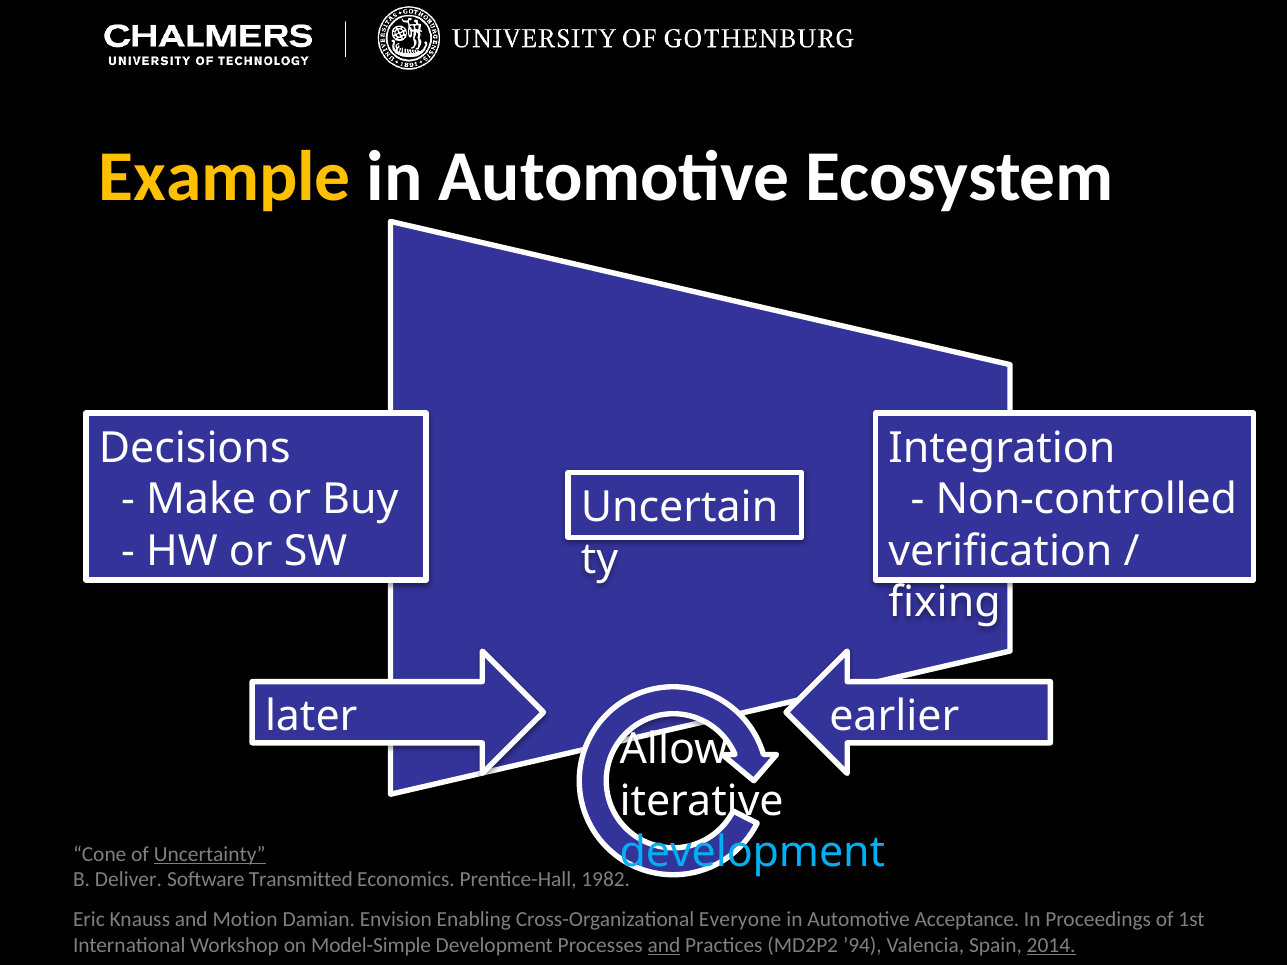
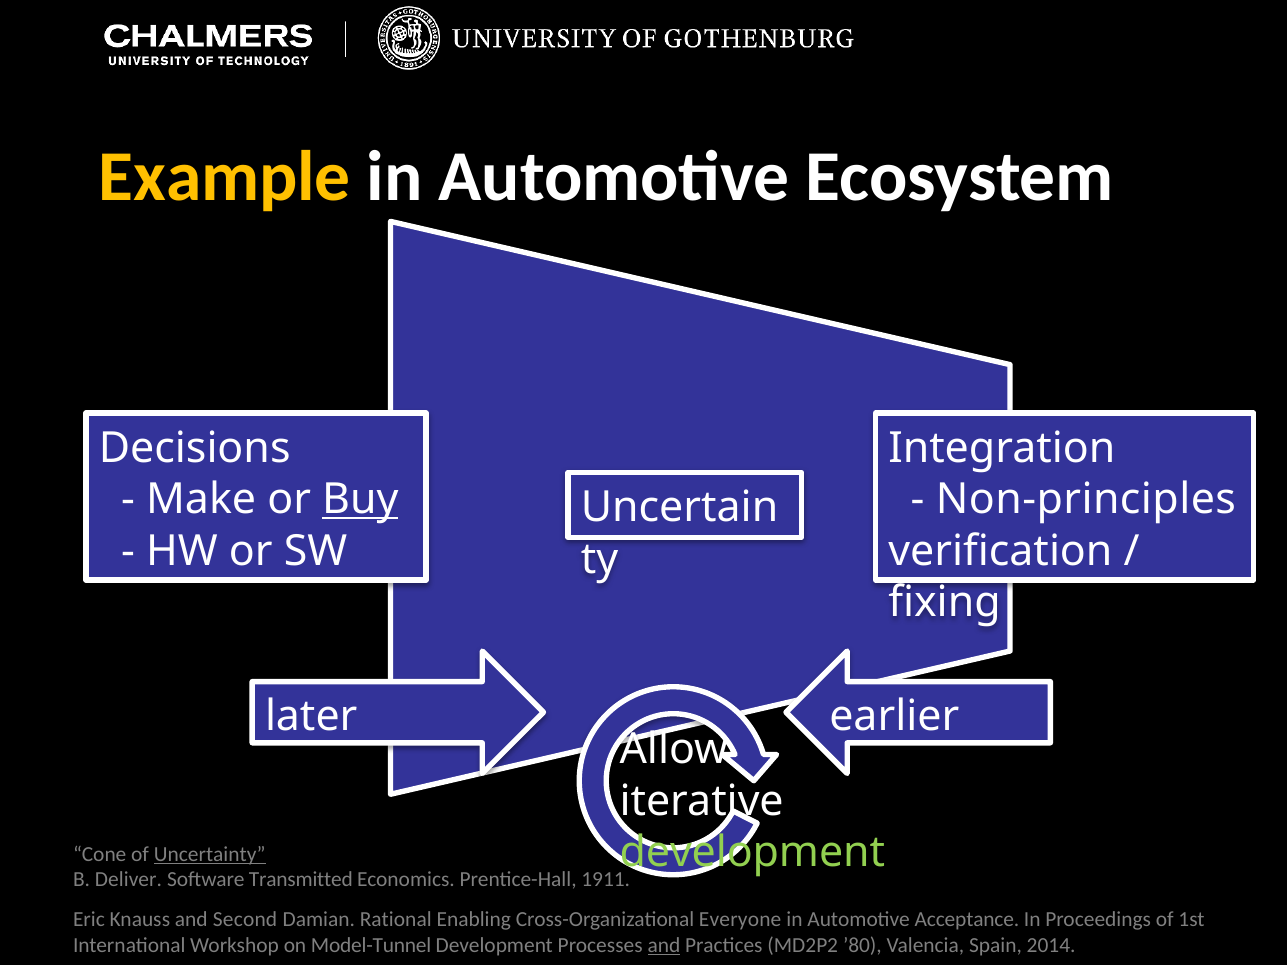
Buy underline: none -> present (360, 500)
Non-controlled: Non-controlled -> Non-principles (1086, 500)
development colour: light blue -> light green (752, 853)
1982: 1982 -> 1911 (606, 880)
Motion: Motion -> Second (245, 920)
Envision: Envision -> Rational (396, 920)
Model-Simple: Model-Simple -> Model-Tunnel (371, 945)
’94: ’94 -> ’80 (862, 945)
2014 underline: present -> none (1051, 945)
